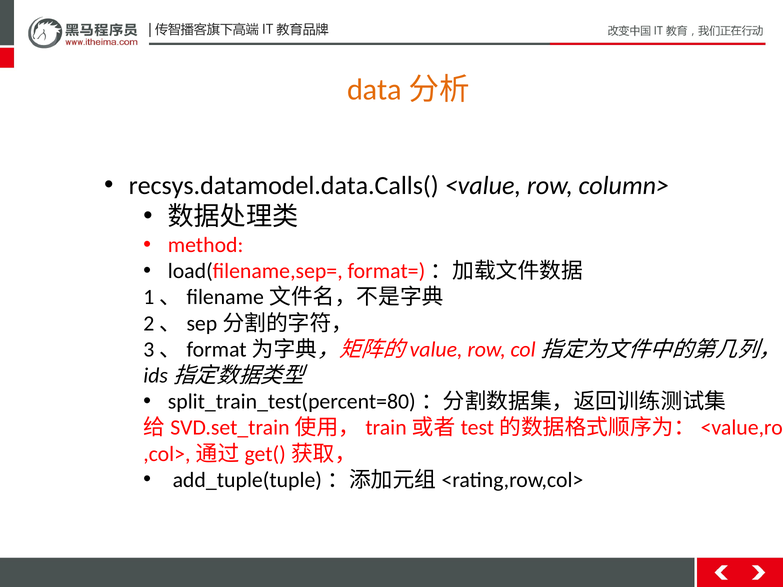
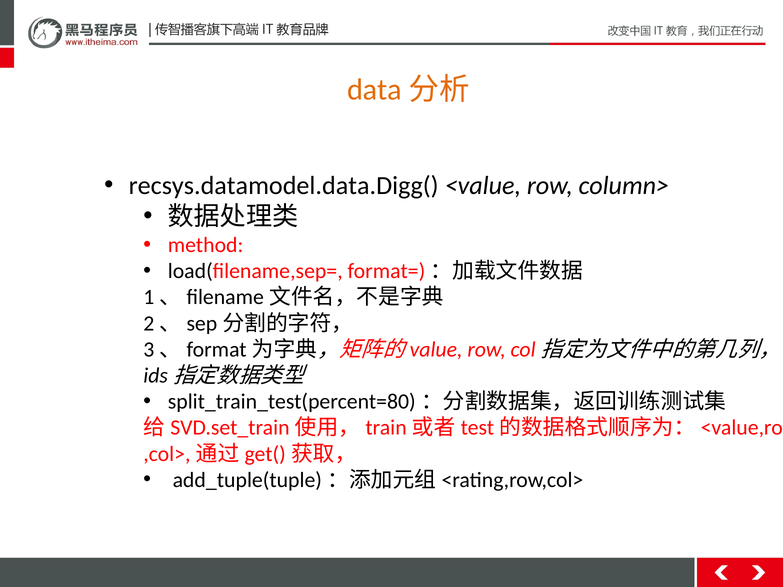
recsys.datamodel.data.Calls(: recsys.datamodel.data.Calls( -> recsys.datamodel.data.Digg( (284, 185)
